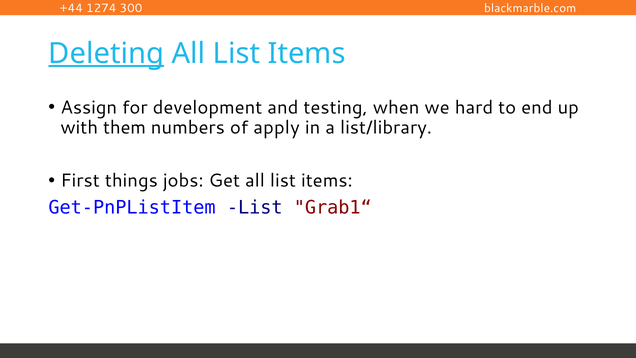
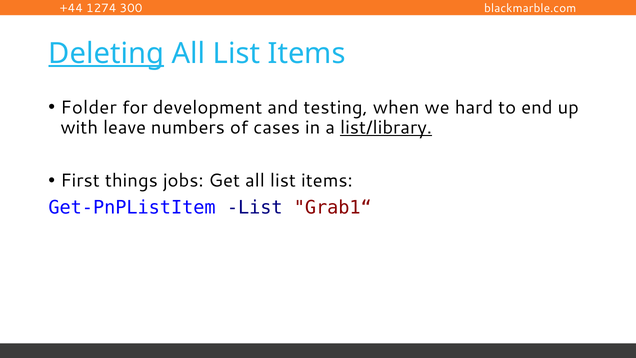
Assign: Assign -> Folder (89, 107)
them: them -> leave (125, 127)
apply: apply -> cases (277, 127)
list/library underline: none -> present (386, 127)
